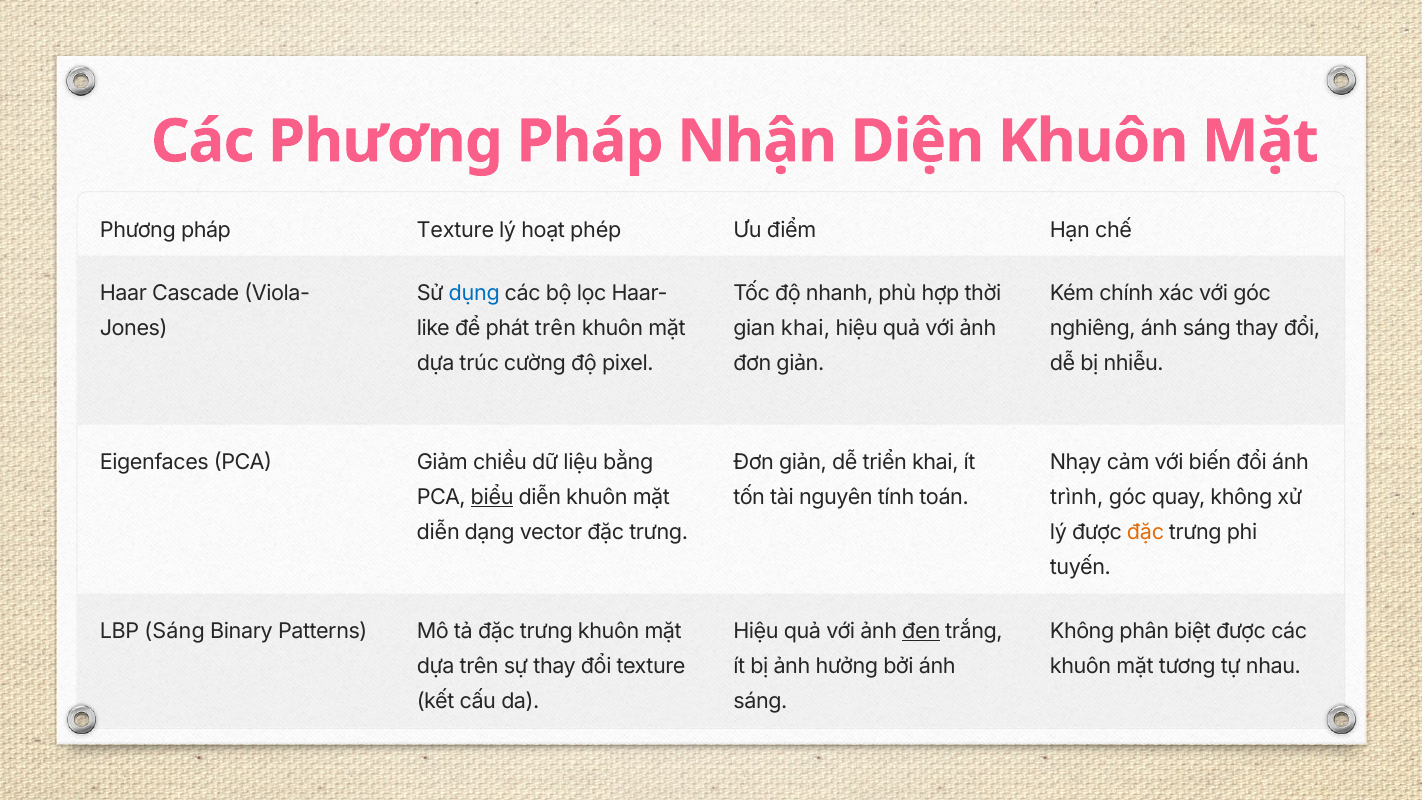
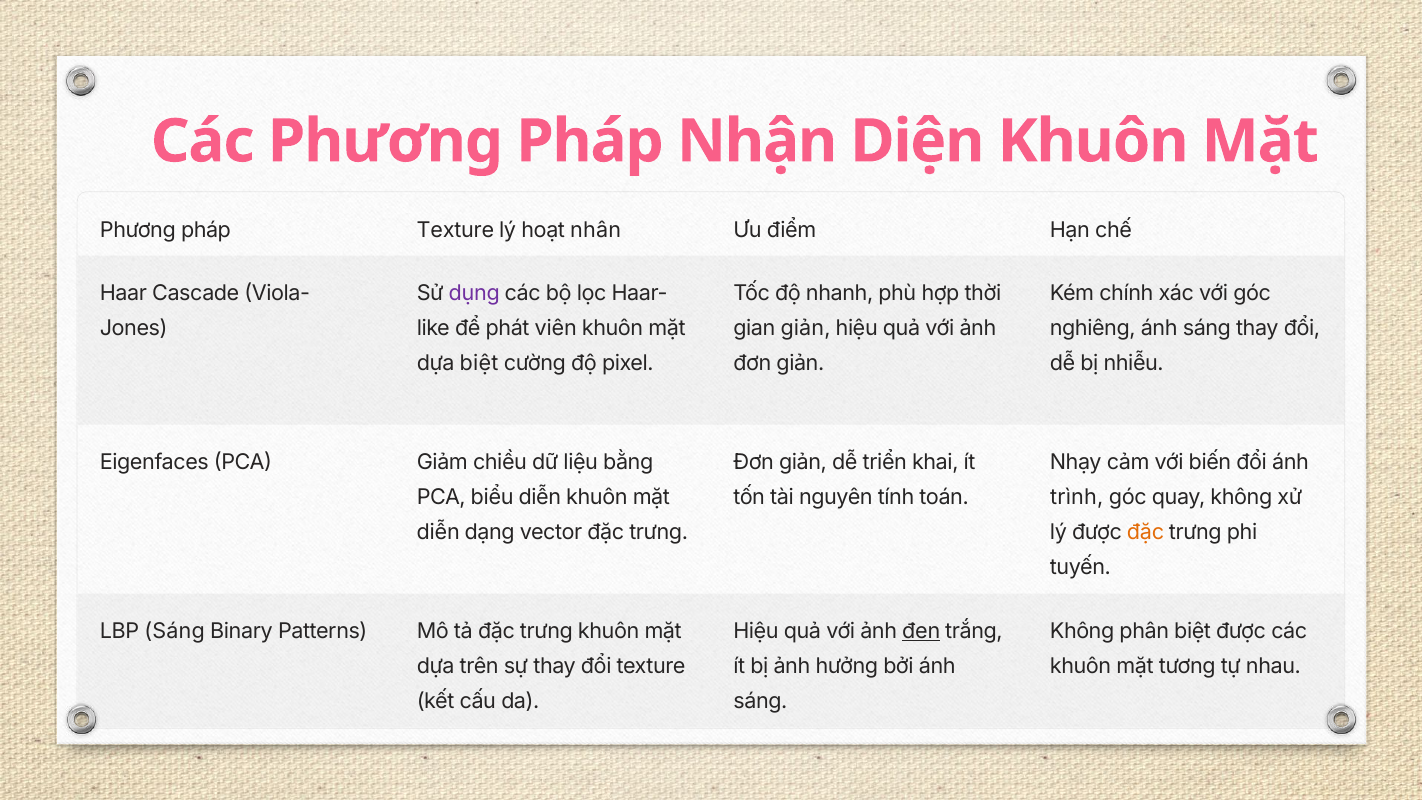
phép: phép -> nhân (596, 230)
dụng colour: blue -> purple (474, 293)
phát trên: trên -> viên (556, 328)
gian khai: khai -> giản (806, 328)
dựa trúc: trúc -> biệt (479, 364)
biểu underline: present -> none (492, 497)
